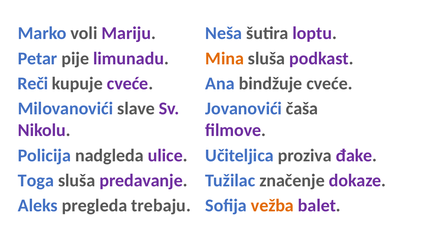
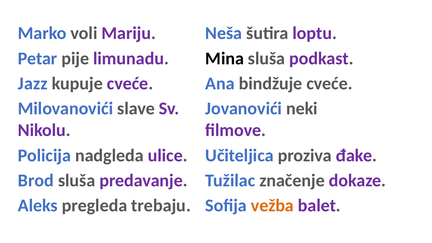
Mina colour: orange -> black (225, 58)
Reči: Reči -> Jazz (33, 83)
čaša: čaša -> neki (302, 109)
Toga: Toga -> Brod (36, 181)
